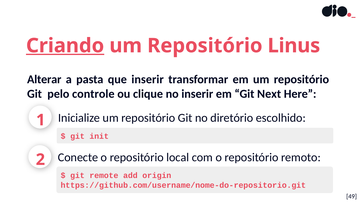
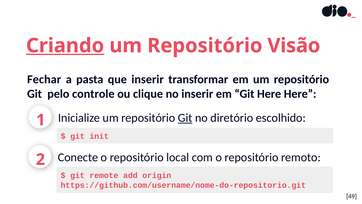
Linus: Linus -> Visão (294, 46)
Alterar: Alterar -> Fechar (44, 79)
Git Next: Next -> Here (269, 94)
Git underline: none -> present (185, 118)
